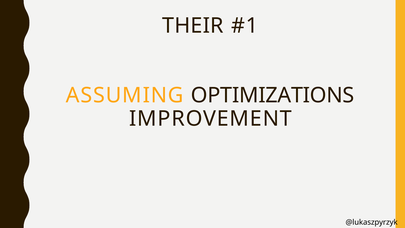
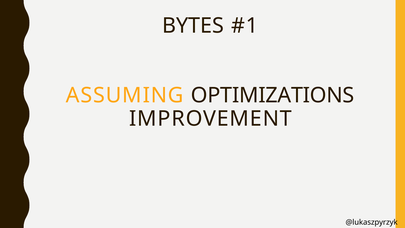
THEIR: THEIR -> BYTES (193, 26)
